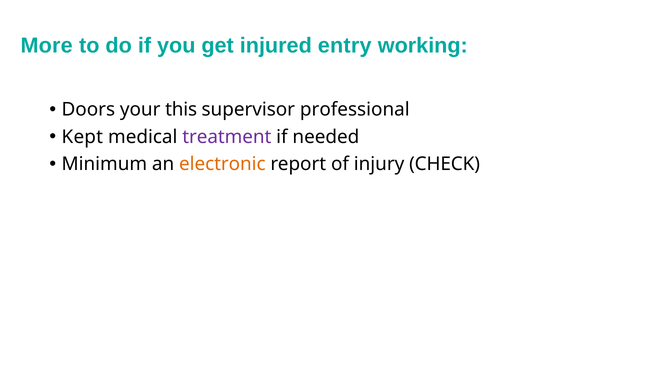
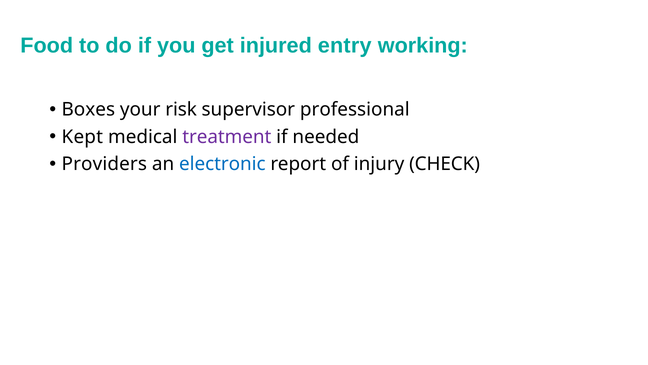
More: More -> Food (47, 46)
Doors: Doors -> Boxes (88, 110)
this: this -> risk (181, 110)
Minimum: Minimum -> Providers (104, 164)
electronic colour: orange -> blue (222, 164)
